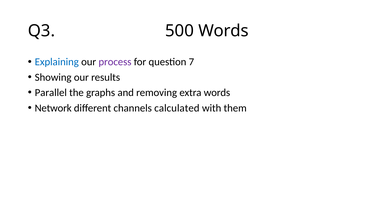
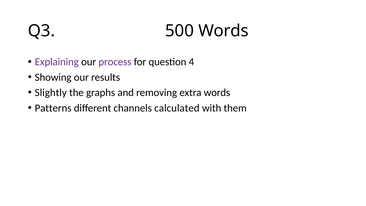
Explaining colour: blue -> purple (57, 62)
7: 7 -> 4 (191, 62)
Parallel: Parallel -> Slightly (51, 93)
Network: Network -> Patterns (53, 108)
